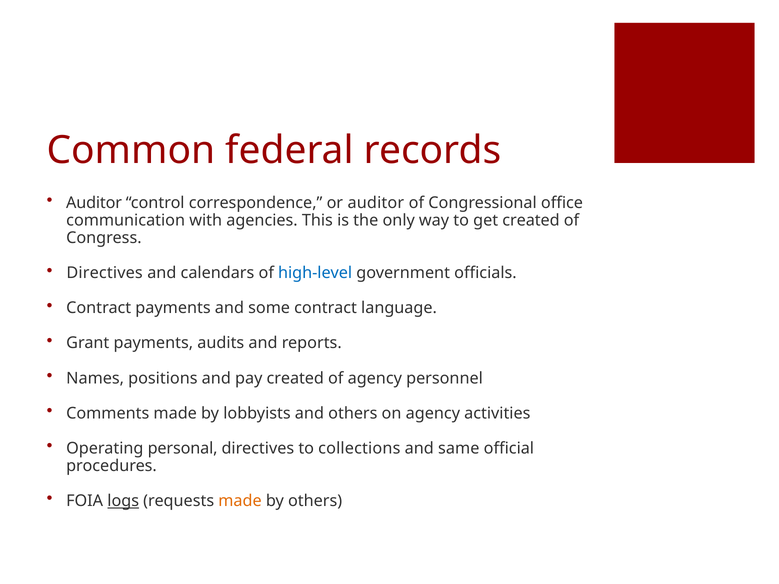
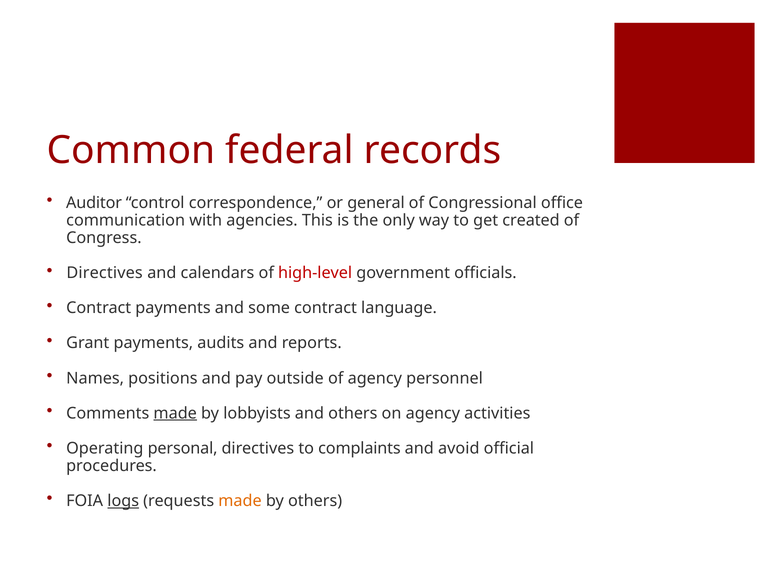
or auditor: auditor -> general (376, 203)
high-level colour: blue -> red (315, 273)
pay created: created -> outside (295, 378)
made underline: none -> present (175, 413)
collections: collections -> complaints (359, 448)
same: same -> avoid (459, 448)
